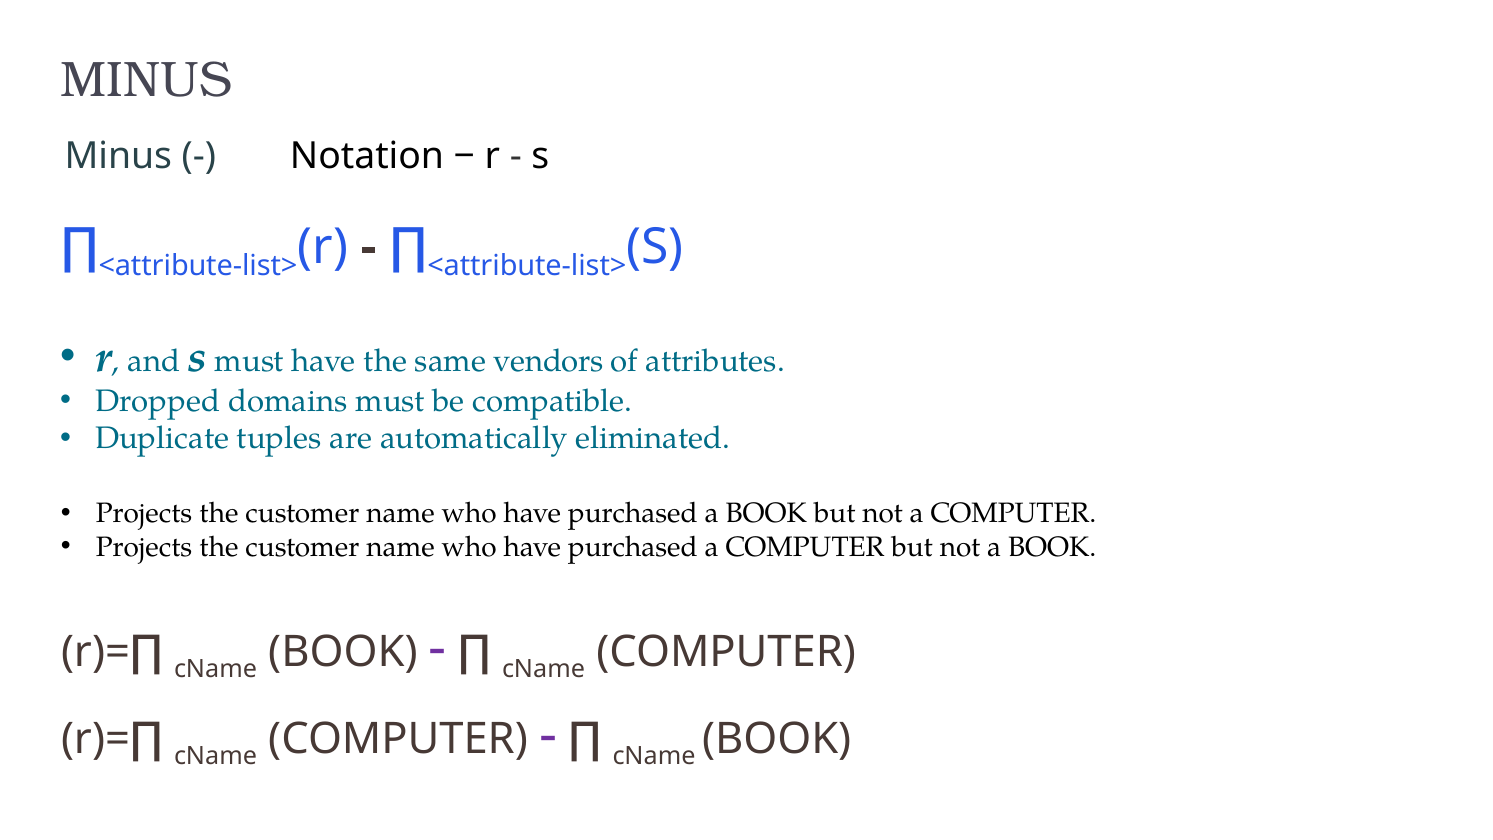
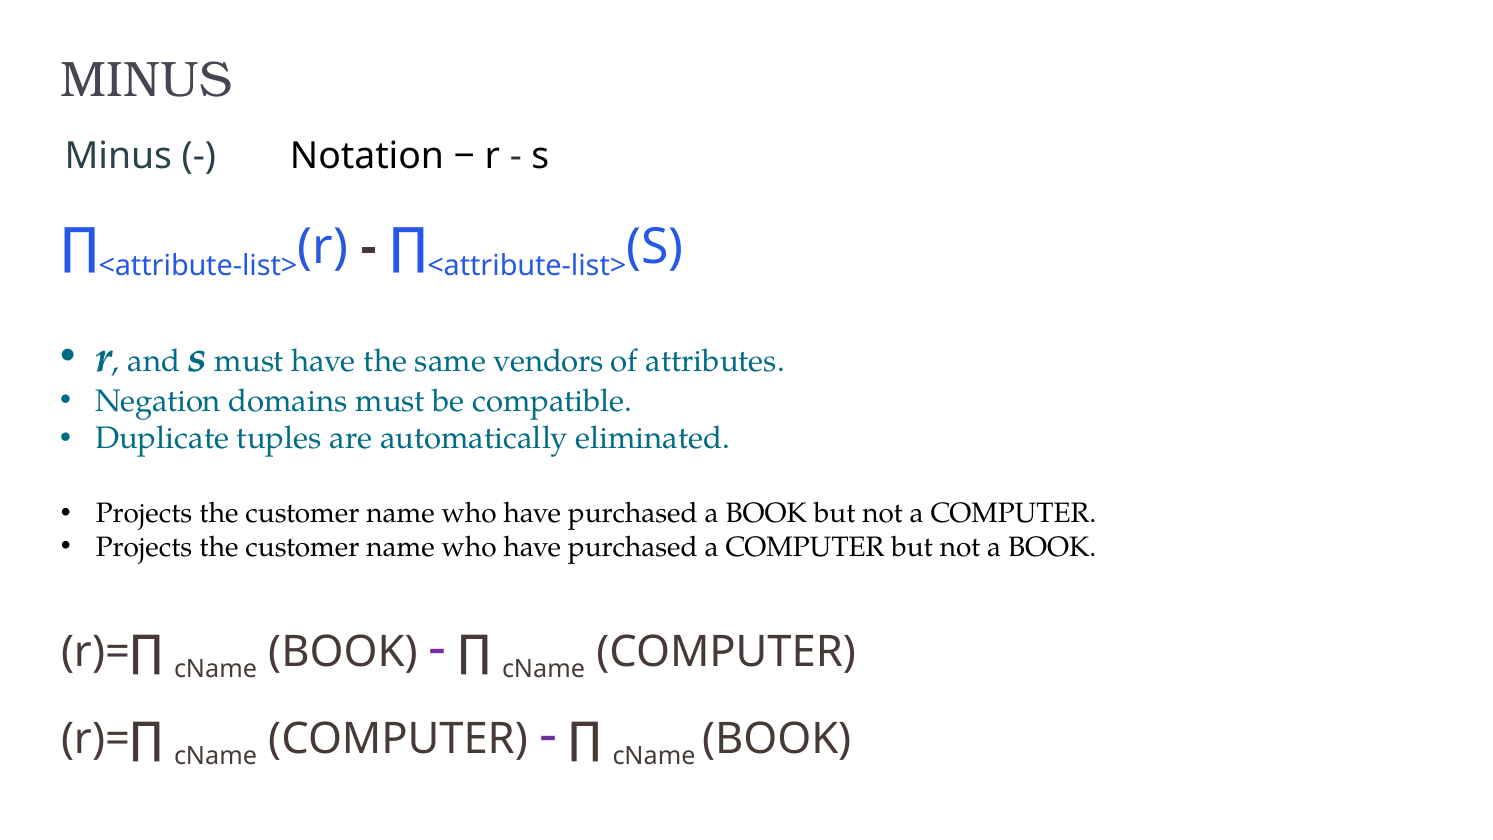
Dropped: Dropped -> Negation (158, 401)
